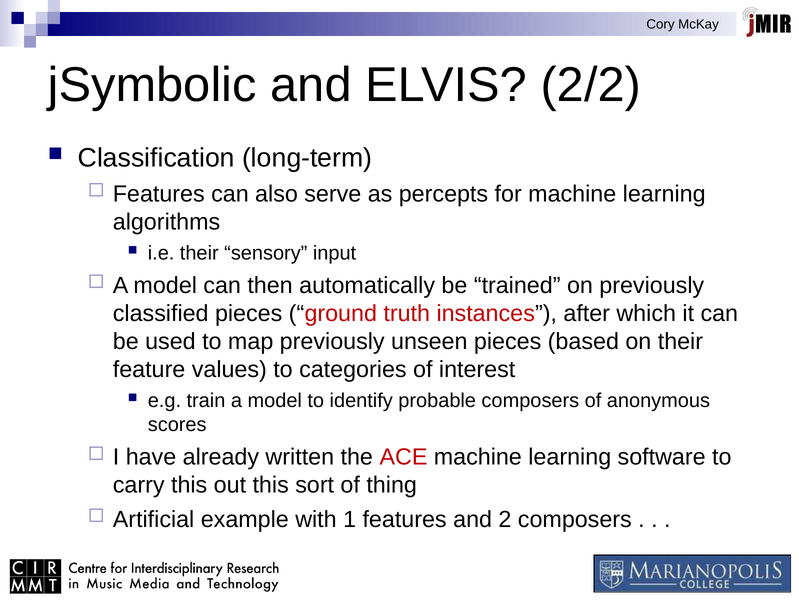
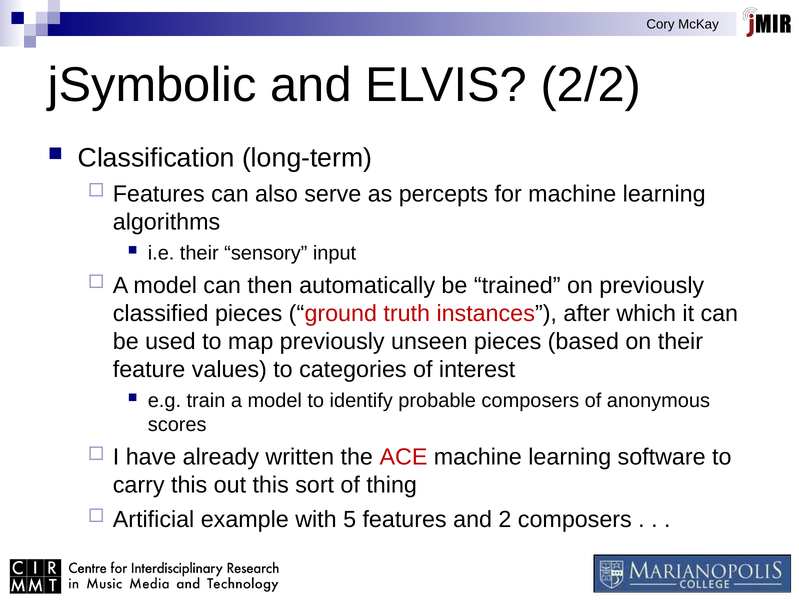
1: 1 -> 5 (350, 519)
